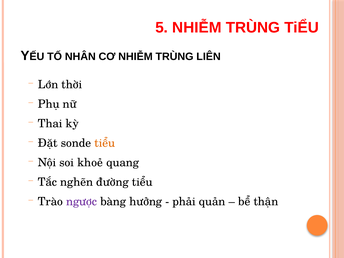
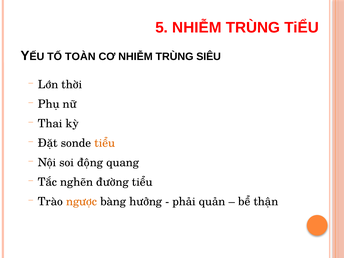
NHÂN: NHÂN -> TOÀN (80, 57)
LIÊN: LIÊN -> SIÊU (209, 57)
khoẻ: khoẻ -> động (90, 163)
ngược colour: purple -> orange (82, 202)
